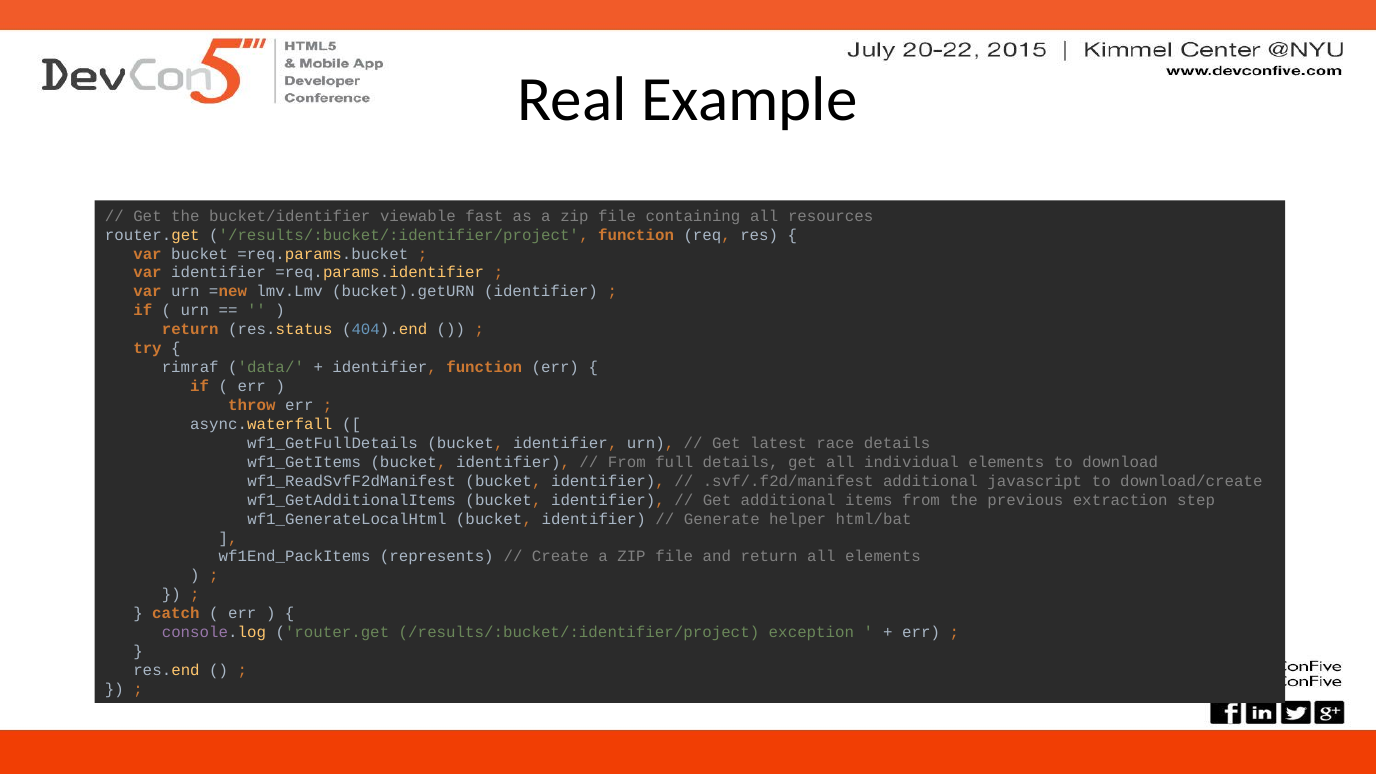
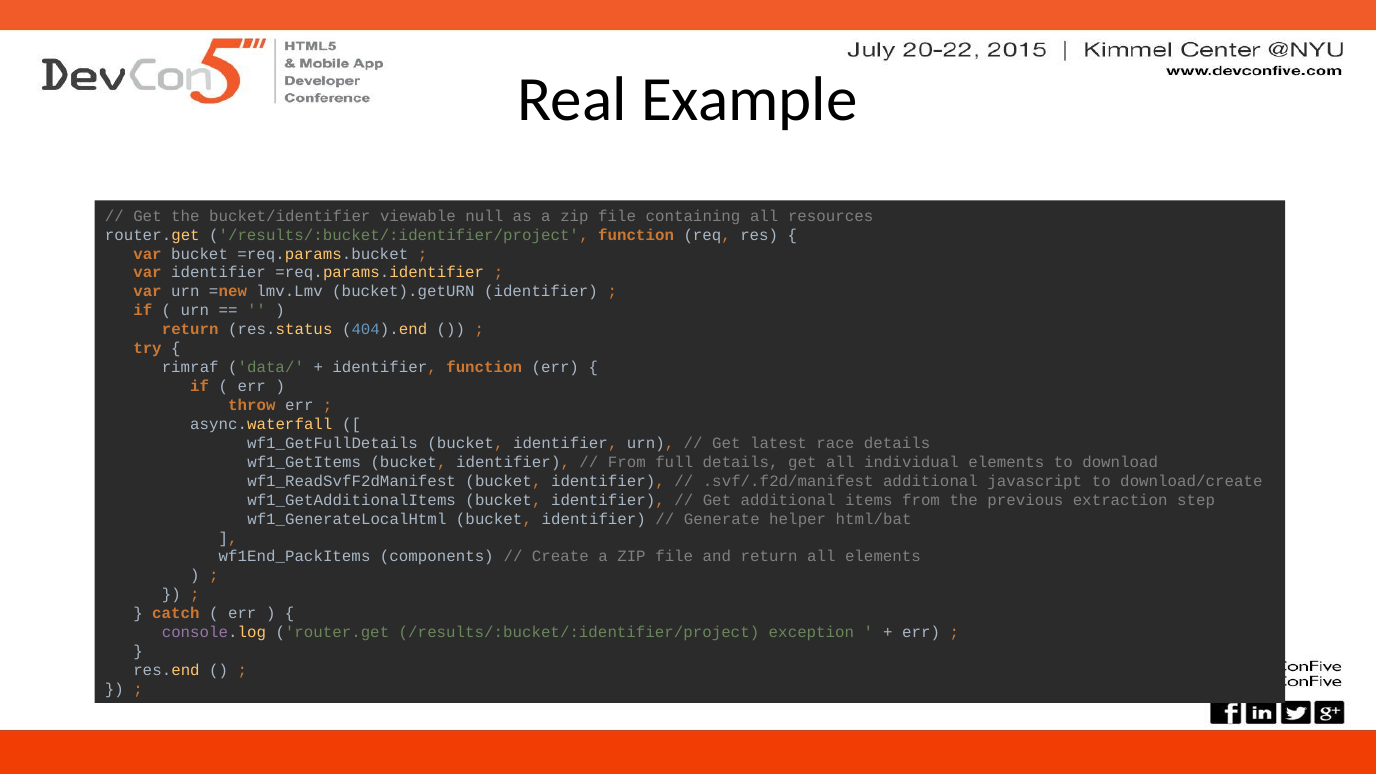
fast: fast -> null (484, 216)
represents: represents -> components (437, 557)
